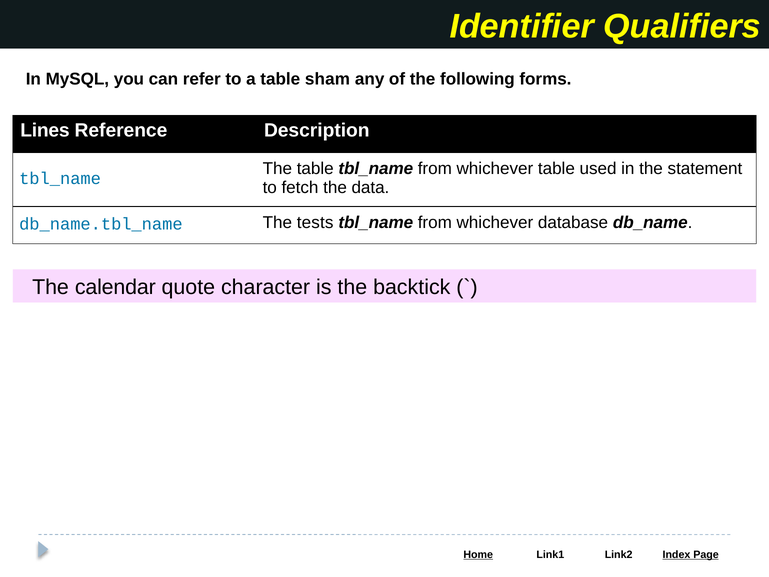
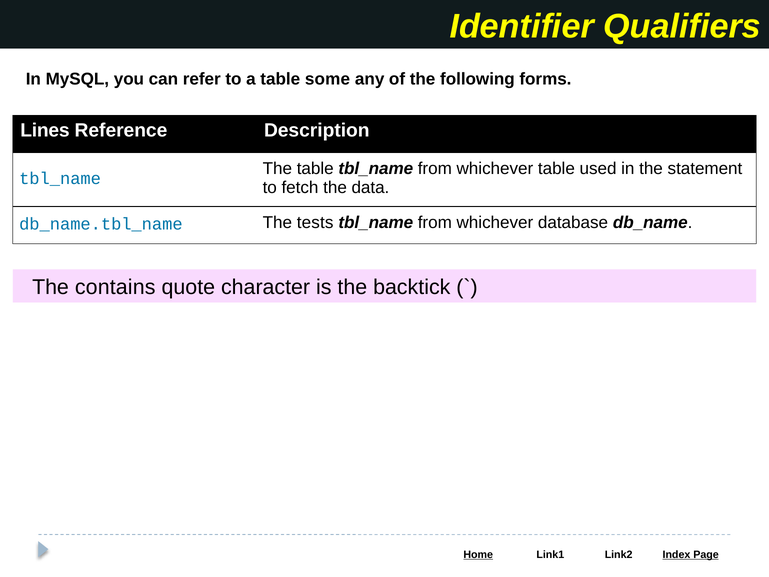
sham: sham -> some (327, 79)
calendar: calendar -> contains (115, 287)
